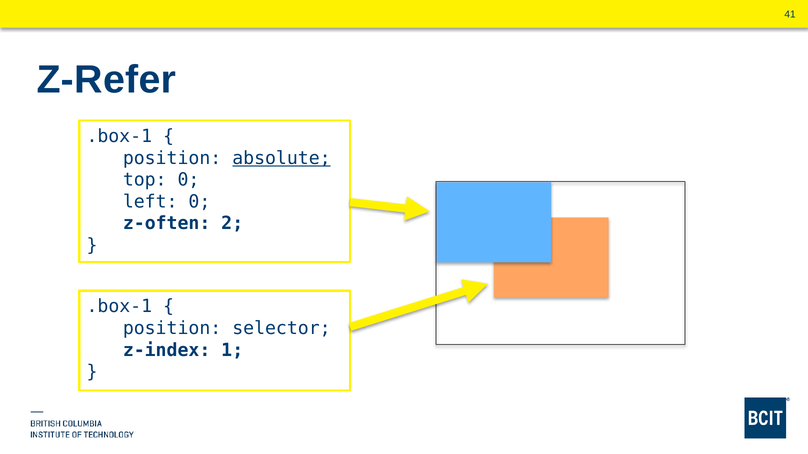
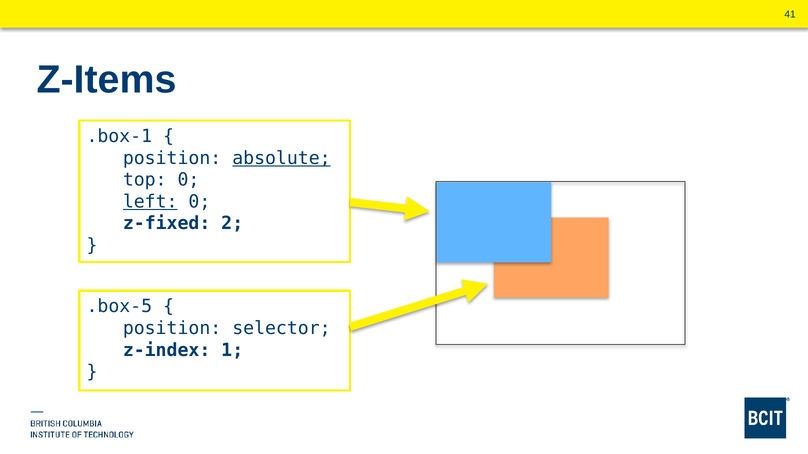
Z-Refer: Z-Refer -> Z-Items (107, 80)
left underline: none -> present (150, 202)
z-often: z-often -> z-fixed (167, 224)
.box-1: .box-1 -> .box-5 (119, 307)
